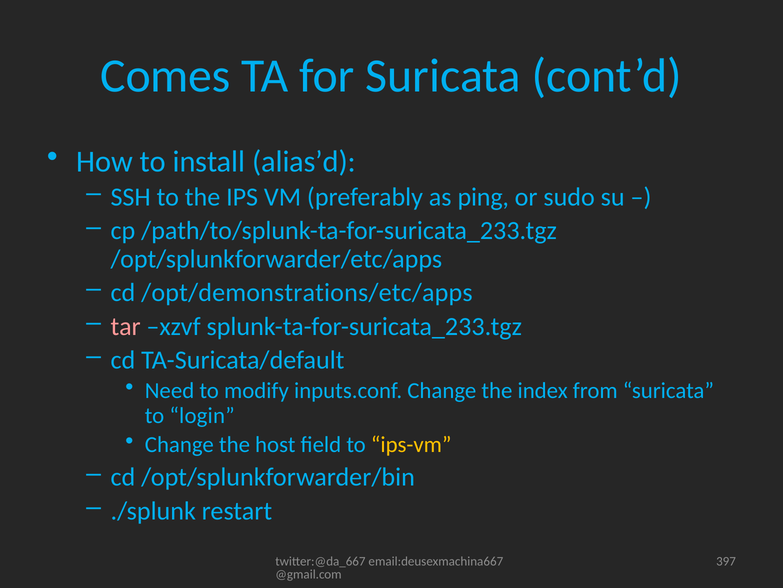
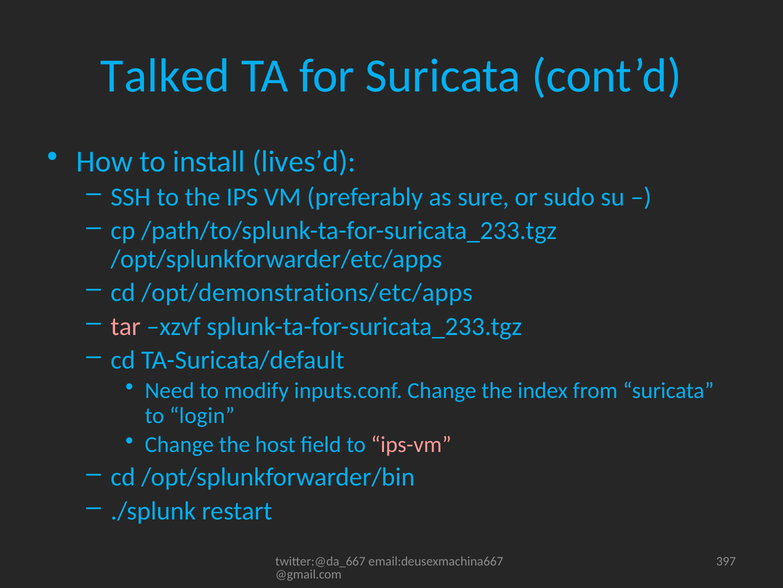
Comes: Comes -> Talked (165, 76)
alias’d: alias’d -> lives’d (304, 161)
ping: ping -> sure (483, 197)
ips-vm colour: yellow -> pink (411, 444)
